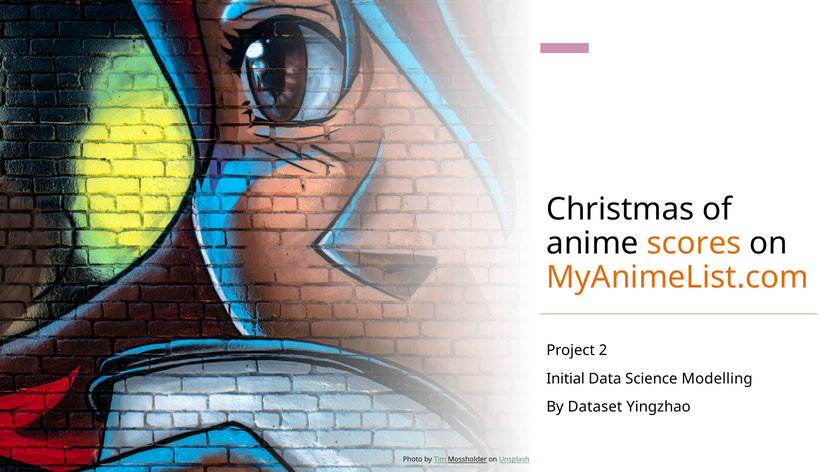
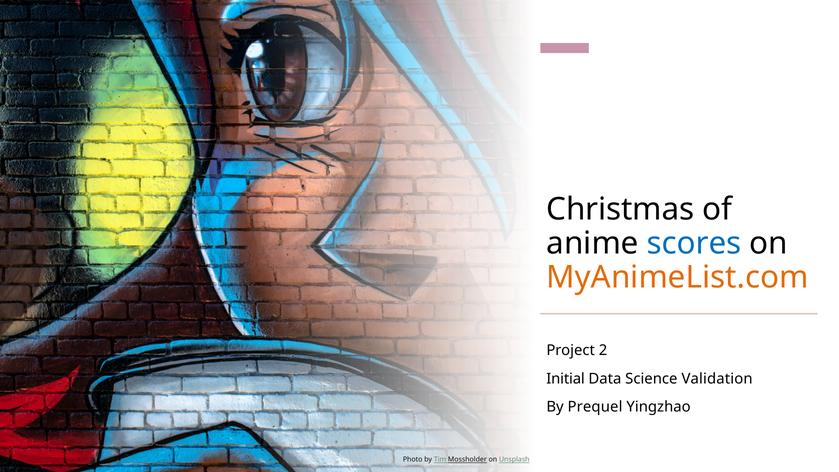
scores colour: orange -> blue (694, 243)
Modelling: Modelling -> Validation (717, 379)
Dataset: Dataset -> Prequel (595, 407)
